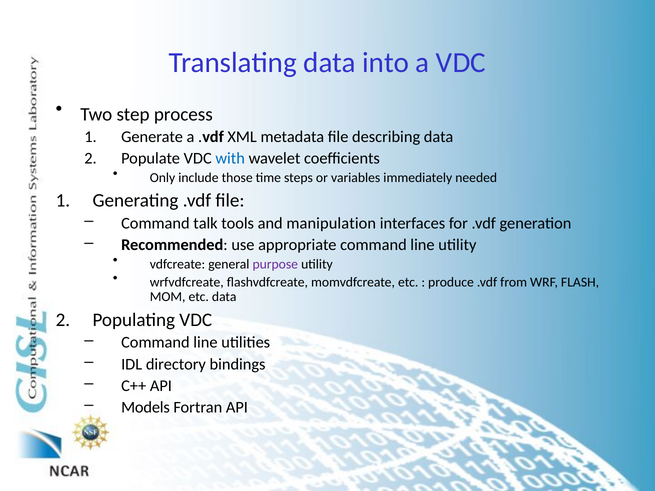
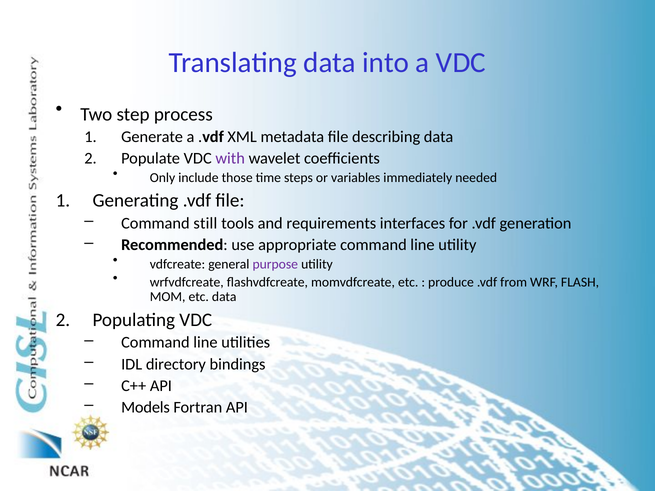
with colour: blue -> purple (230, 159)
talk: talk -> still (205, 223)
manipulation: manipulation -> requirements (331, 223)
